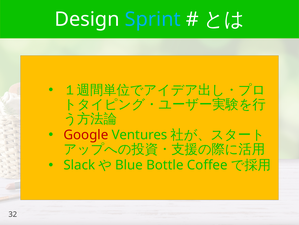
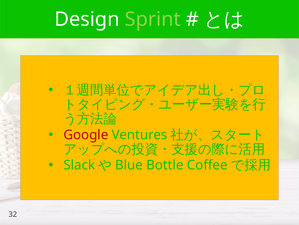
Sprint colour: light blue -> light green (153, 19)
